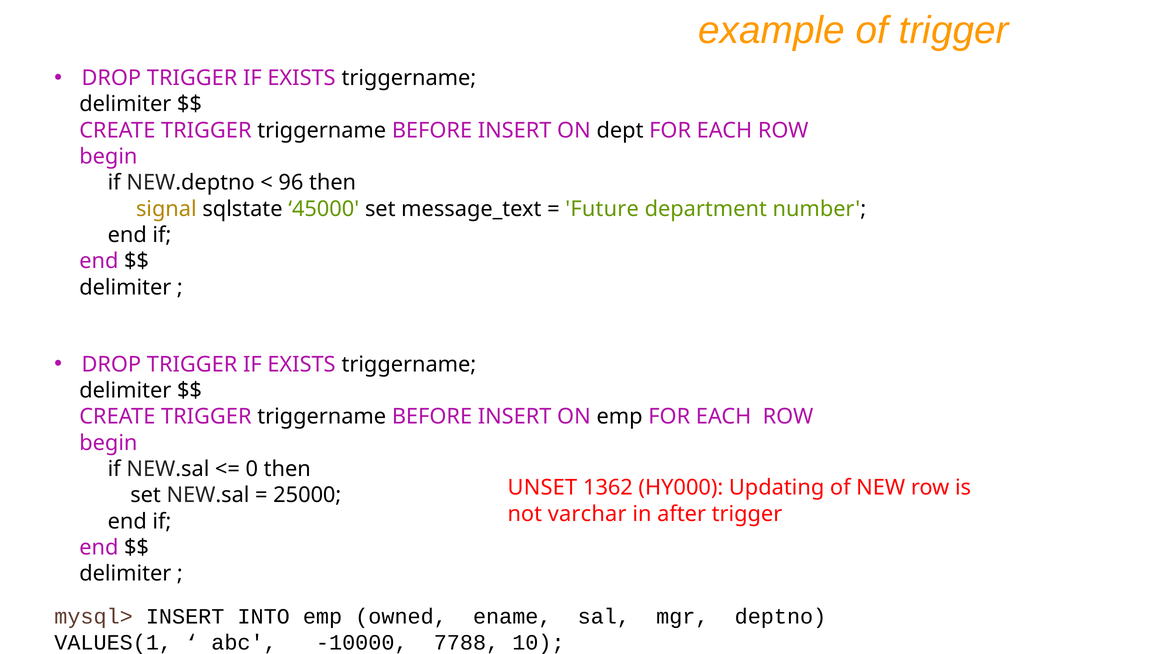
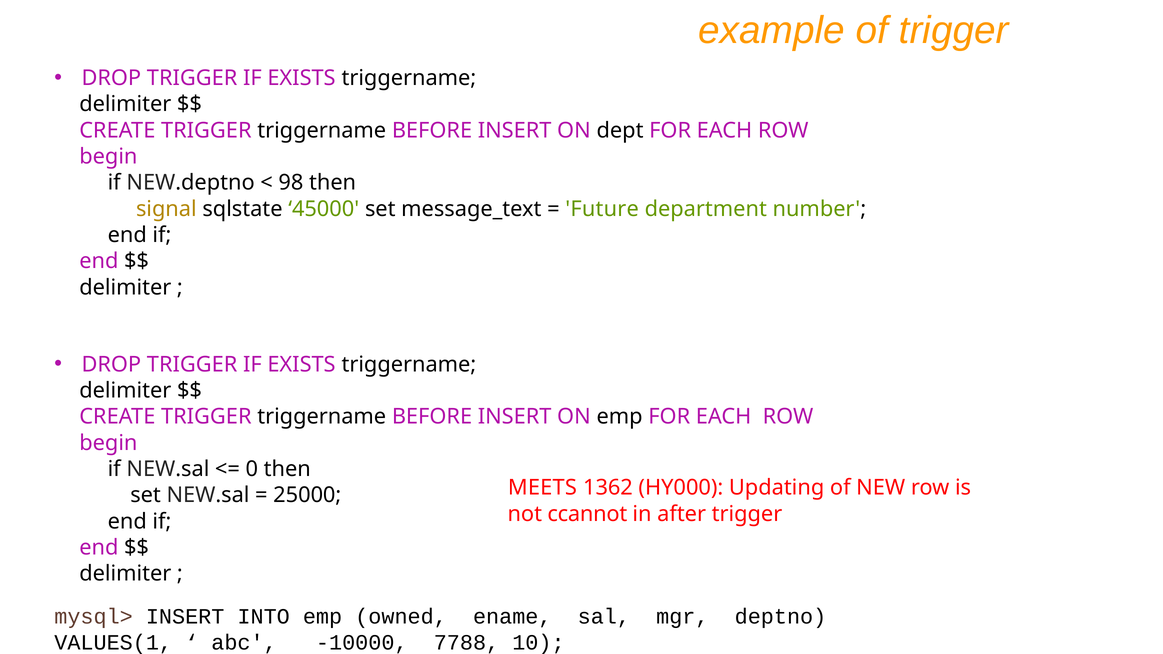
96: 96 -> 98 (291, 183)
UNSET: UNSET -> MEETS (542, 488)
varchar: varchar -> ccannot (587, 514)
